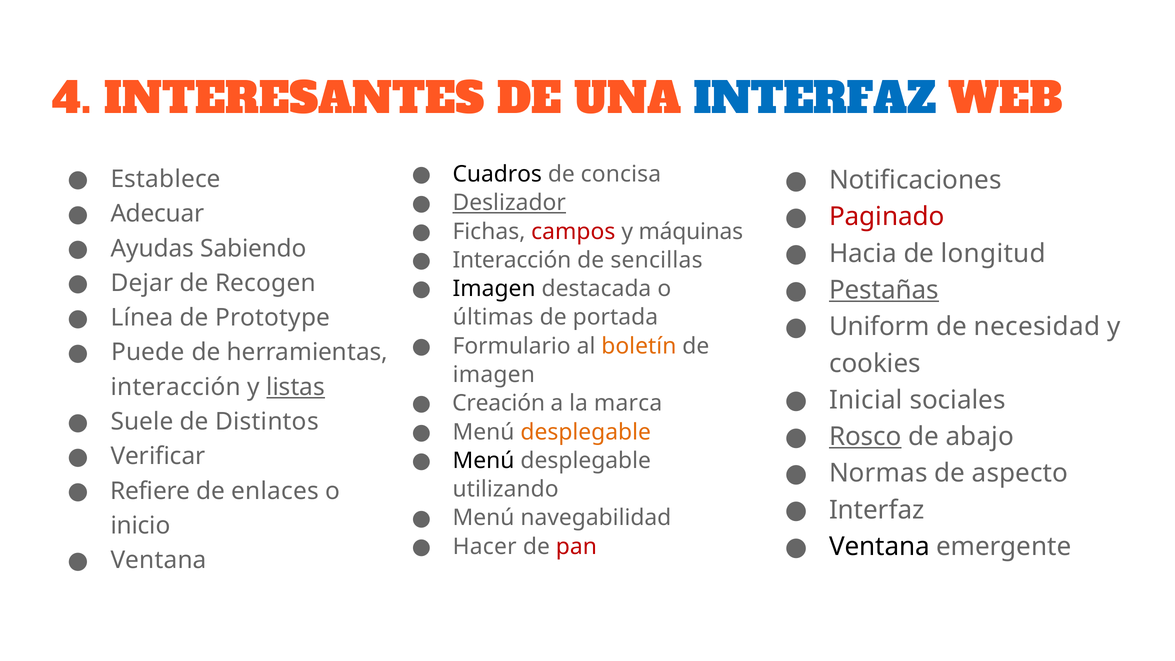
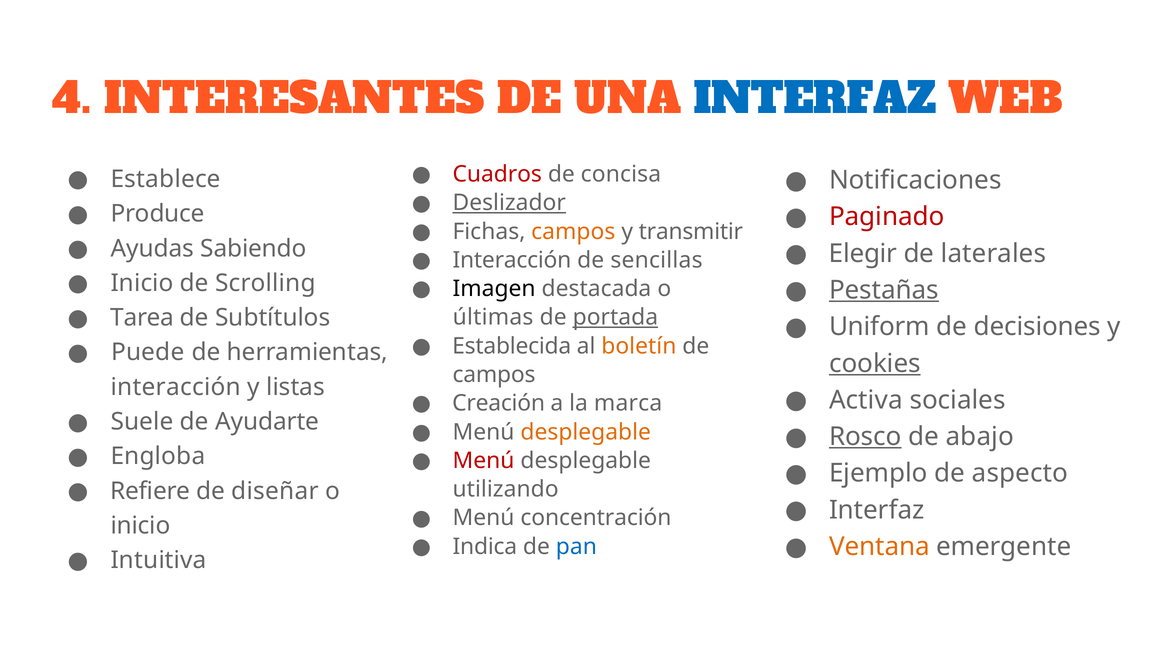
Cuadros colour: black -> red (497, 174)
Adecuar: Adecuar -> Produce (158, 214)
campos colour: red -> orange (573, 232)
máquinas: máquinas -> transmitir (691, 232)
Hacia: Hacia -> Elegir (863, 253)
longitud: longitud -> laterales (993, 253)
Dejar: Dejar -> Inicio (142, 283)
Recogen: Recogen -> Scrolling (265, 283)
Línea: Línea -> Tarea (142, 318)
Prototype: Prototype -> Subtítulos (273, 318)
portada underline: none -> present (615, 317)
necesidad: necesidad -> decisiones (1037, 327)
Formulario: Formulario -> Establecida (512, 346)
cookies underline: none -> present (875, 363)
imagen: imagen -> campos (494, 375)
listas underline: present -> none (296, 387)
Inicial: Inicial -> Activa (866, 400)
Distintos: Distintos -> Ayudarte (267, 422)
Verificar: Verificar -> Engloba (158, 456)
Menú colour: black -> red (483, 461)
Normas: Normas -> Ejemplo (878, 473)
enlaces: enlaces -> diseñar (275, 491)
navegabilidad: navegabilidad -> concentración (596, 518)
Ventana colour: black -> orange (879, 547)
Hacer: Hacer -> Indica (485, 547)
pan colour: red -> blue (576, 547)
Ventana: Ventana -> Intuitiva (159, 560)
